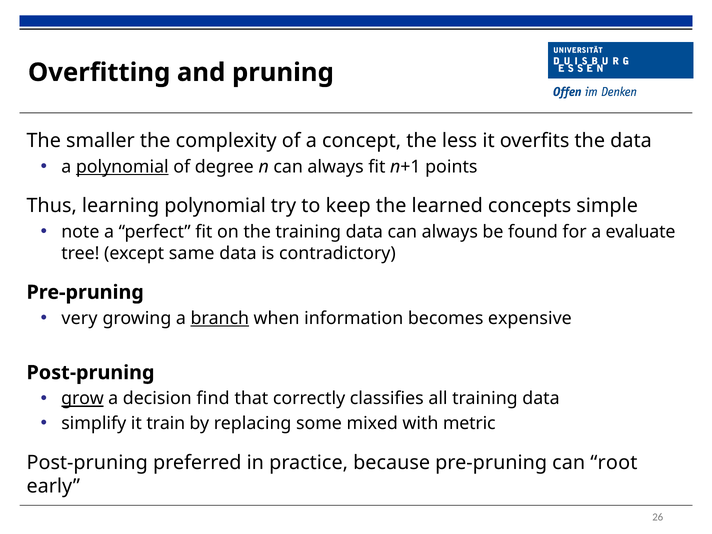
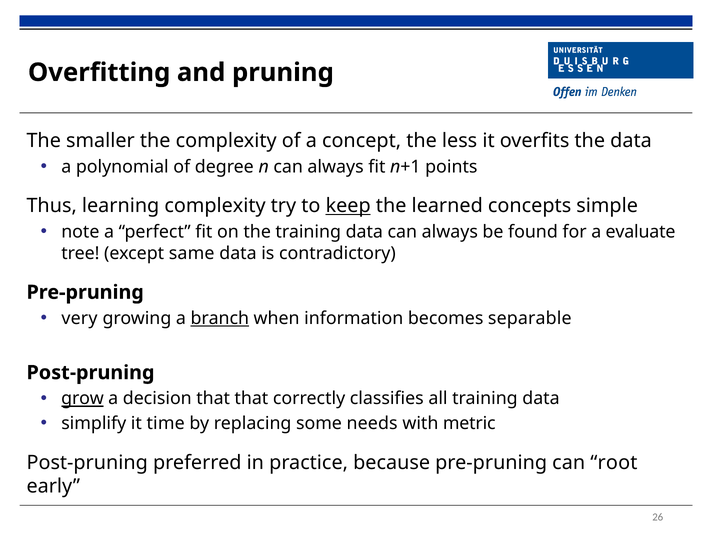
polynomial underline: present -> none (122, 167)
learning polynomial: polynomial -> complexity (215, 206)
keep underline: none -> present (348, 206)
expensive: expensive -> separable (530, 318)
decision find: find -> that (213, 399)
train: train -> time (166, 424)
mixed: mixed -> needs (372, 424)
